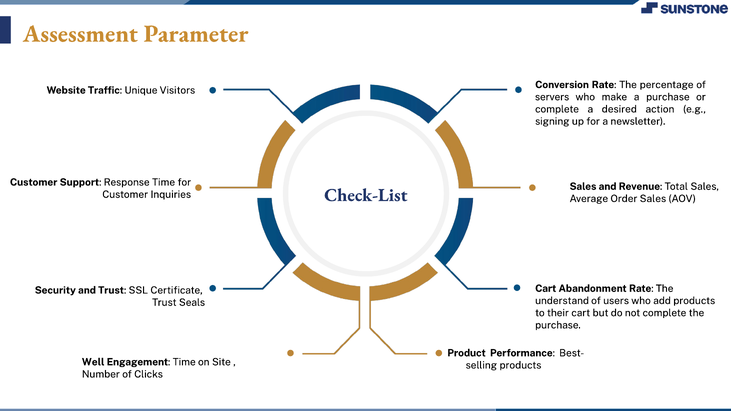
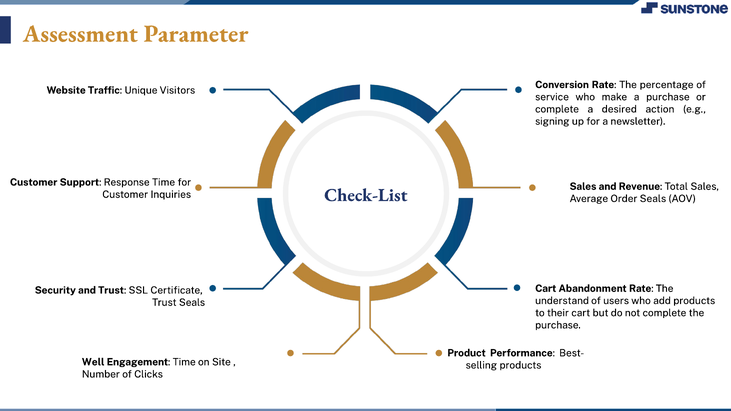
servers: servers -> service (552, 97)
Order Sales: Sales -> Seals (653, 199)
